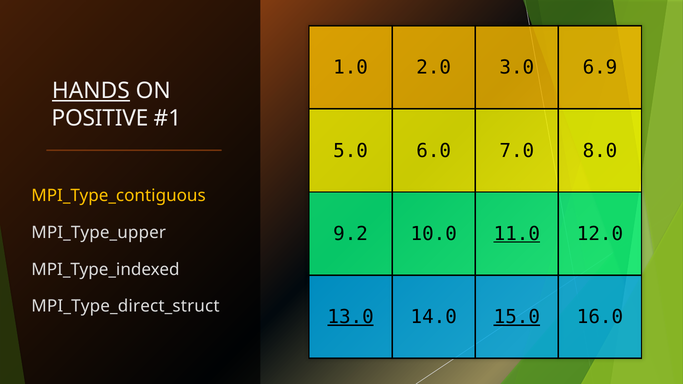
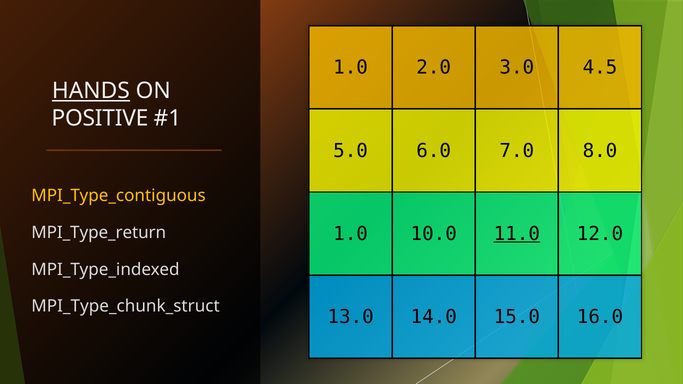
6.9: 6.9 -> 4.5 (600, 68)
9.2: 9.2 -> 1.0 (351, 234)
MPI_Type_upper: MPI_Type_upper -> MPI_Type_return (99, 233)
MPI_Type_direct_struct: MPI_Type_direct_struct -> MPI_Type_chunk_struct (126, 306)
13.0 underline: present -> none (351, 317)
15.0 underline: present -> none (517, 317)
